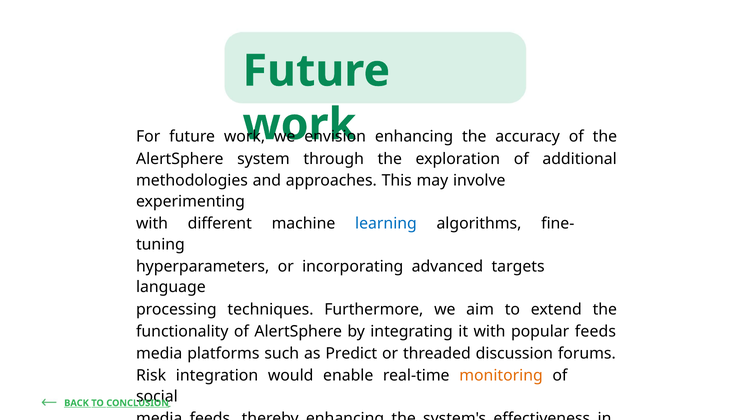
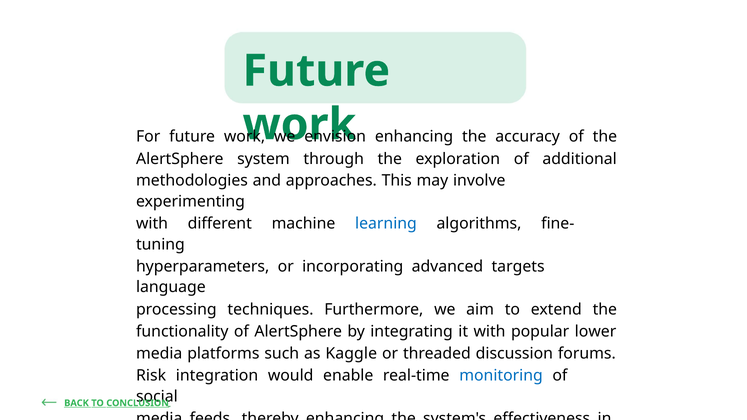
popular feeds: feeds -> lower (596, 331)
Predict: Predict -> Kaggle (351, 353)
monitoring colour: orange -> blue (501, 375)
